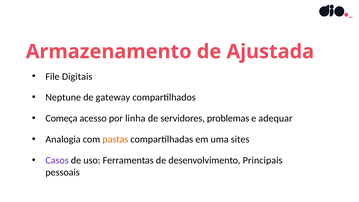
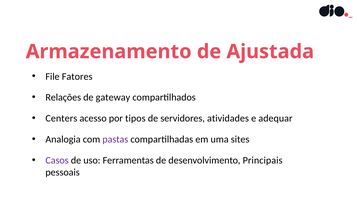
Digitais: Digitais -> Fatores (77, 76)
Neptune: Neptune -> Relações (63, 97)
Começa: Começa -> Centers (61, 118)
linha: linha -> tipos (135, 118)
problemas: problemas -> atividades (228, 118)
pastas colour: orange -> purple (115, 139)
